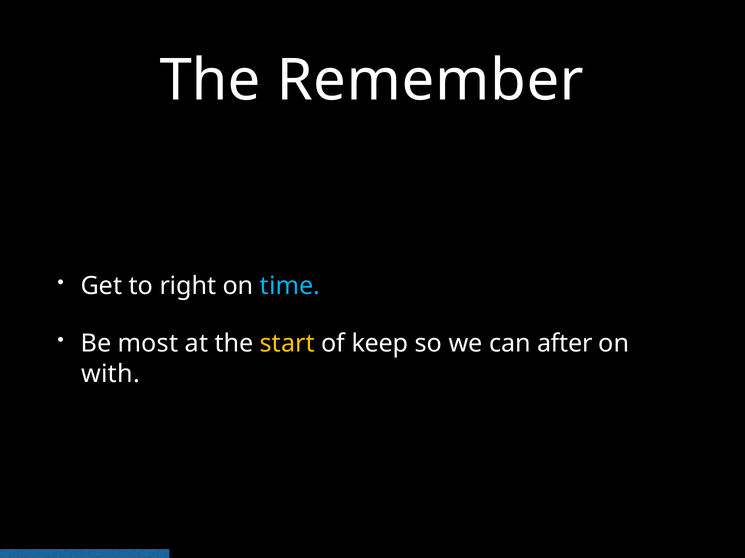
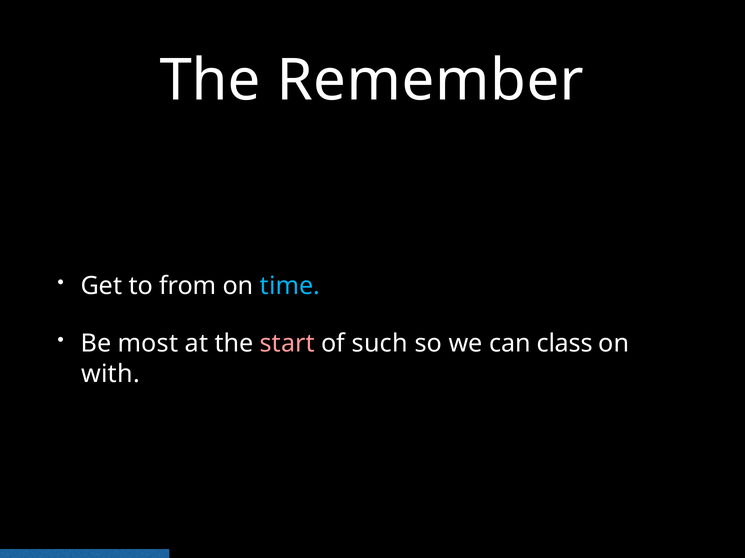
right: right -> from (188, 286)
start colour: yellow -> pink (287, 344)
keep: keep -> such (380, 344)
after: after -> class (565, 344)
